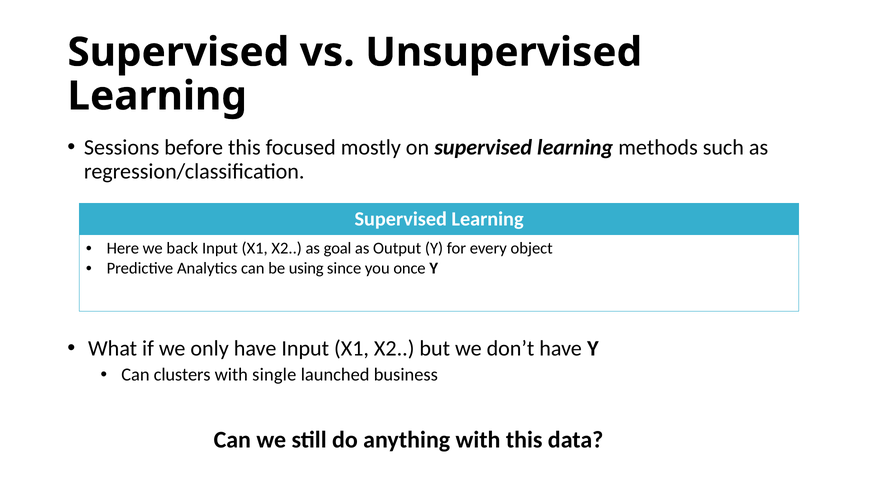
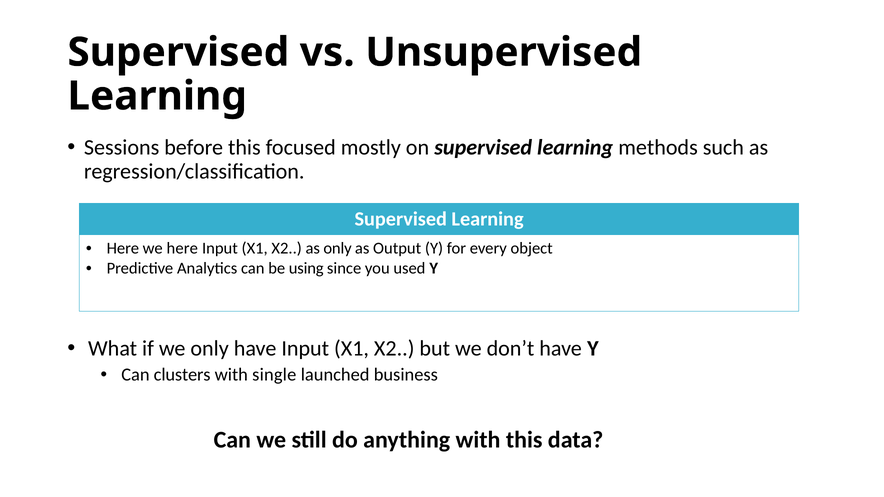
we back: back -> here (182, 248)
as goal: goal -> only (338, 248)
once: once -> used (409, 268)
